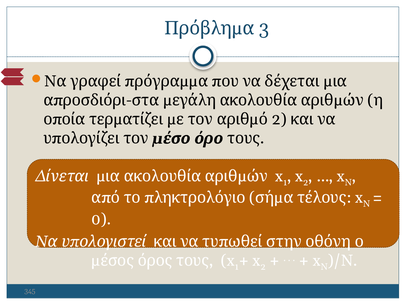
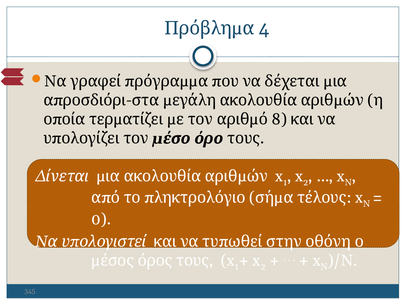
3: 3 -> 4 (264, 28)
2: 2 -> 8 (279, 119)
